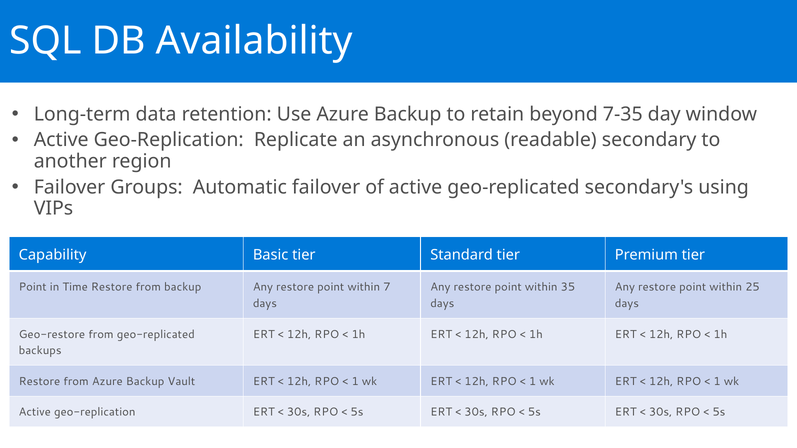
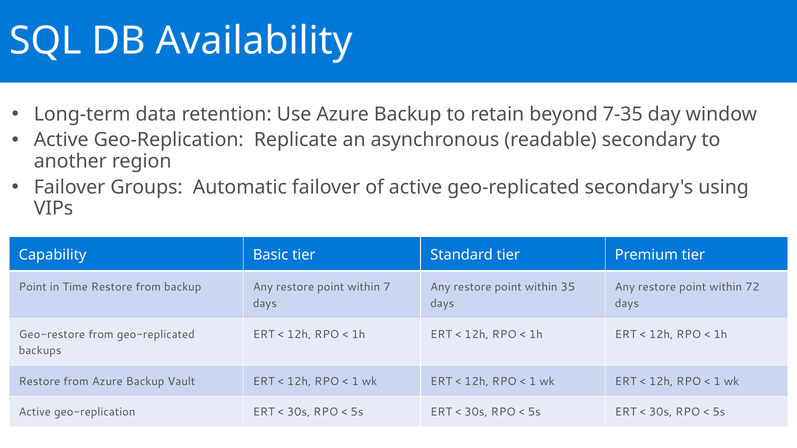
25: 25 -> 72 (752, 287)
